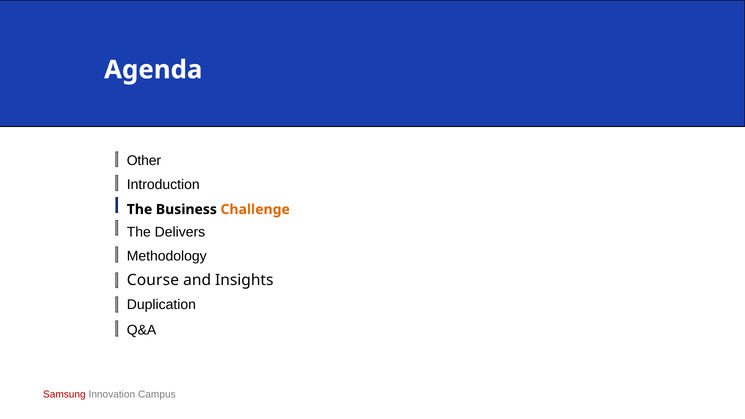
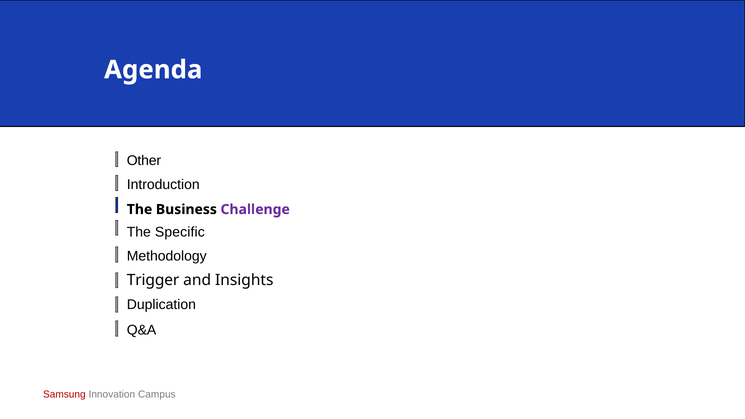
Challenge colour: orange -> purple (255, 209)
Delivers: Delivers -> Specific (180, 232)
Course: Course -> Trigger (153, 280)
